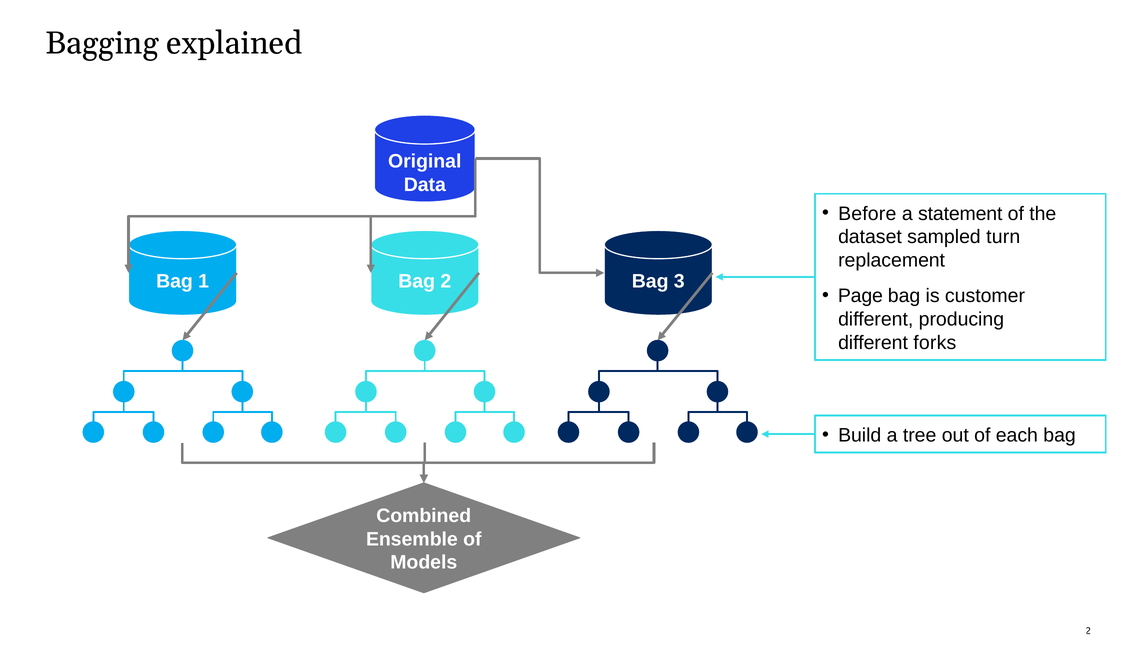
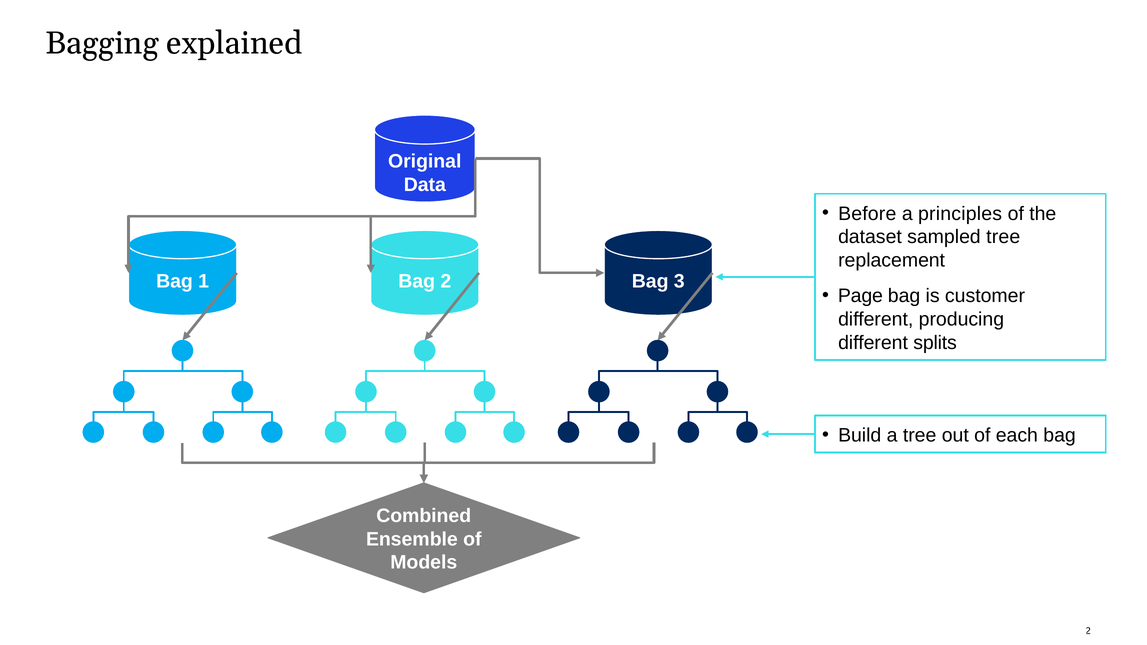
statement: statement -> principles (960, 214)
sampled turn: turn -> tree (1003, 237)
forks: forks -> splits (935, 343)
